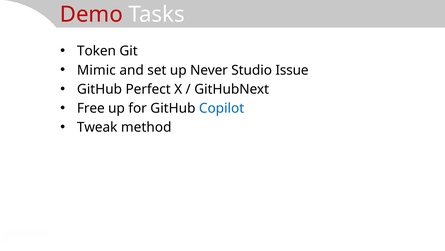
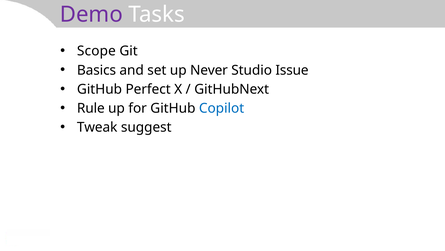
Demo colour: red -> purple (91, 14)
Token: Token -> Scope (96, 51)
Mimic: Mimic -> Basics (97, 70)
Free: Free -> Rule (91, 108)
method: method -> suggest (146, 127)
